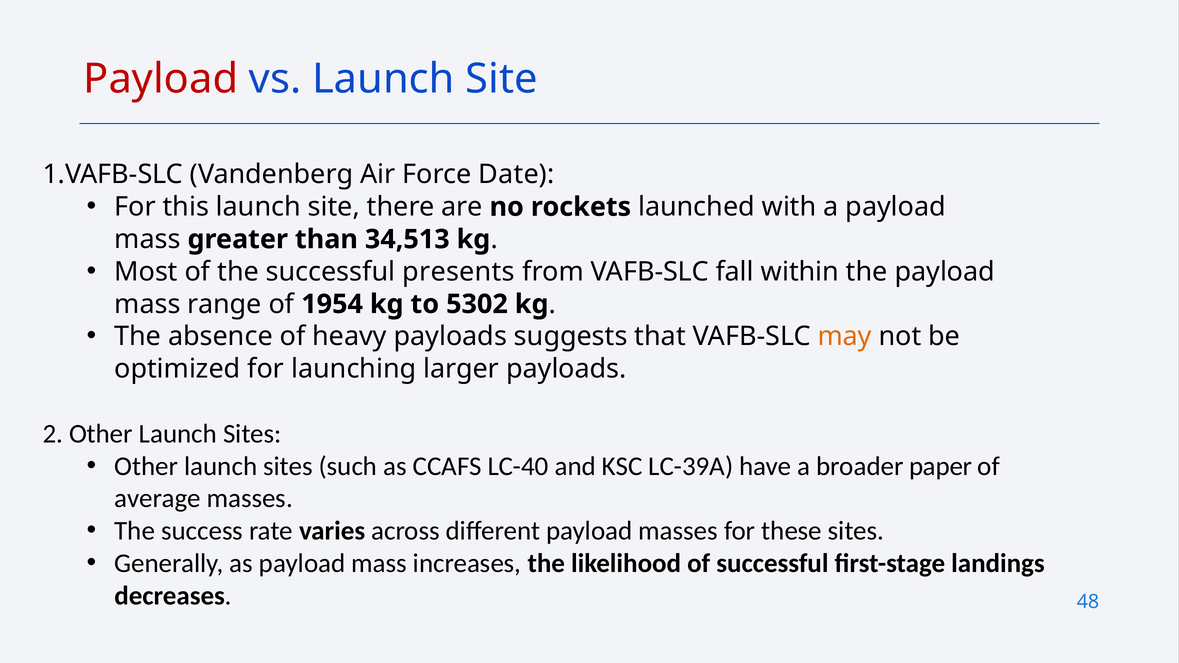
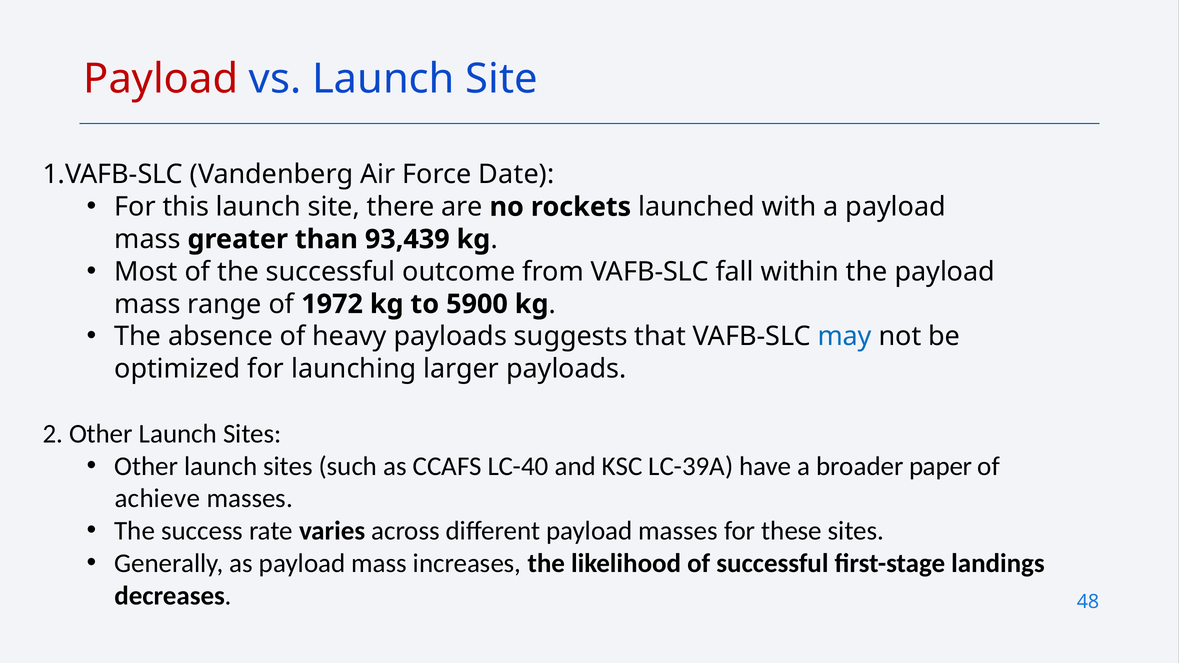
34,513: 34,513 -> 93,439 (407, 239)
presents: presents -> outcome (459, 272)
1954: 1954 -> 1972 (332, 304)
5302: 5302 -> 5900 (477, 304)
may colour: orange -> blue (845, 337)
average: average -> achieve (157, 499)
